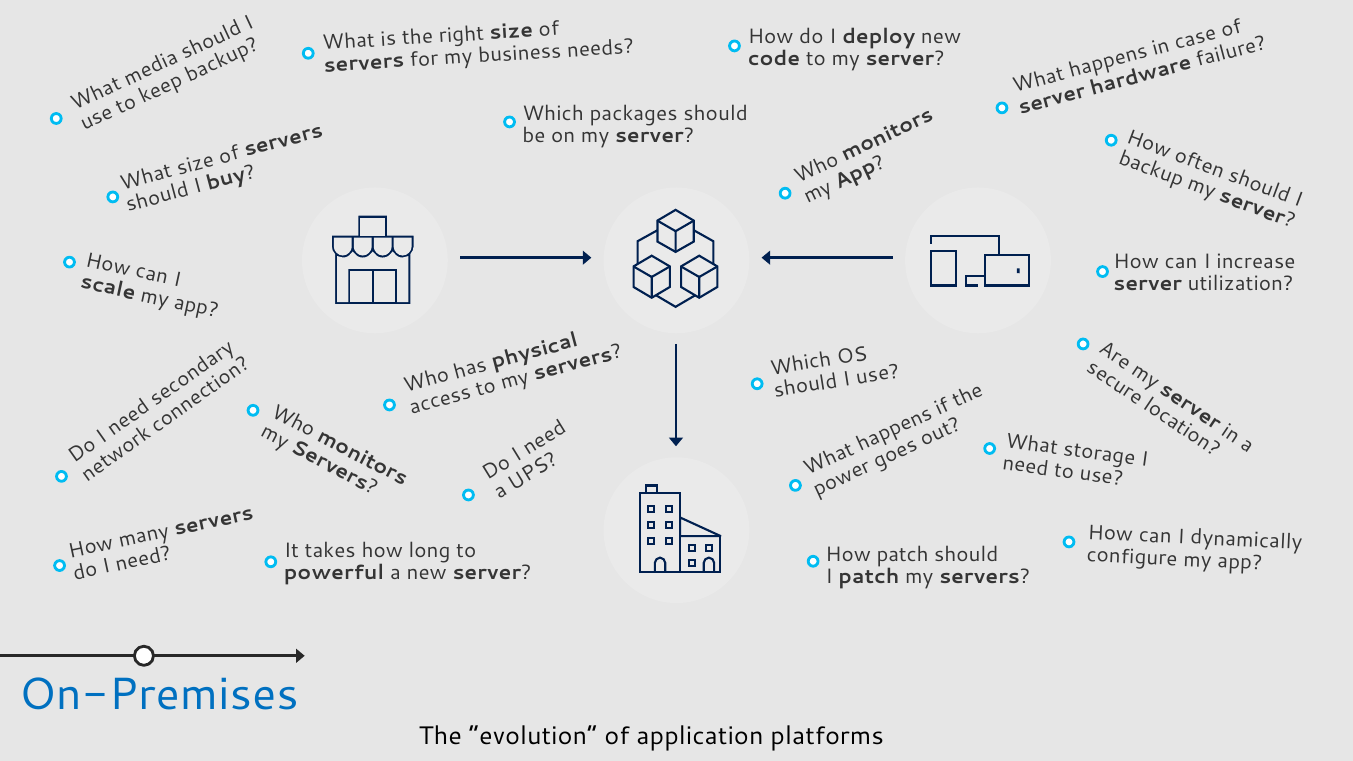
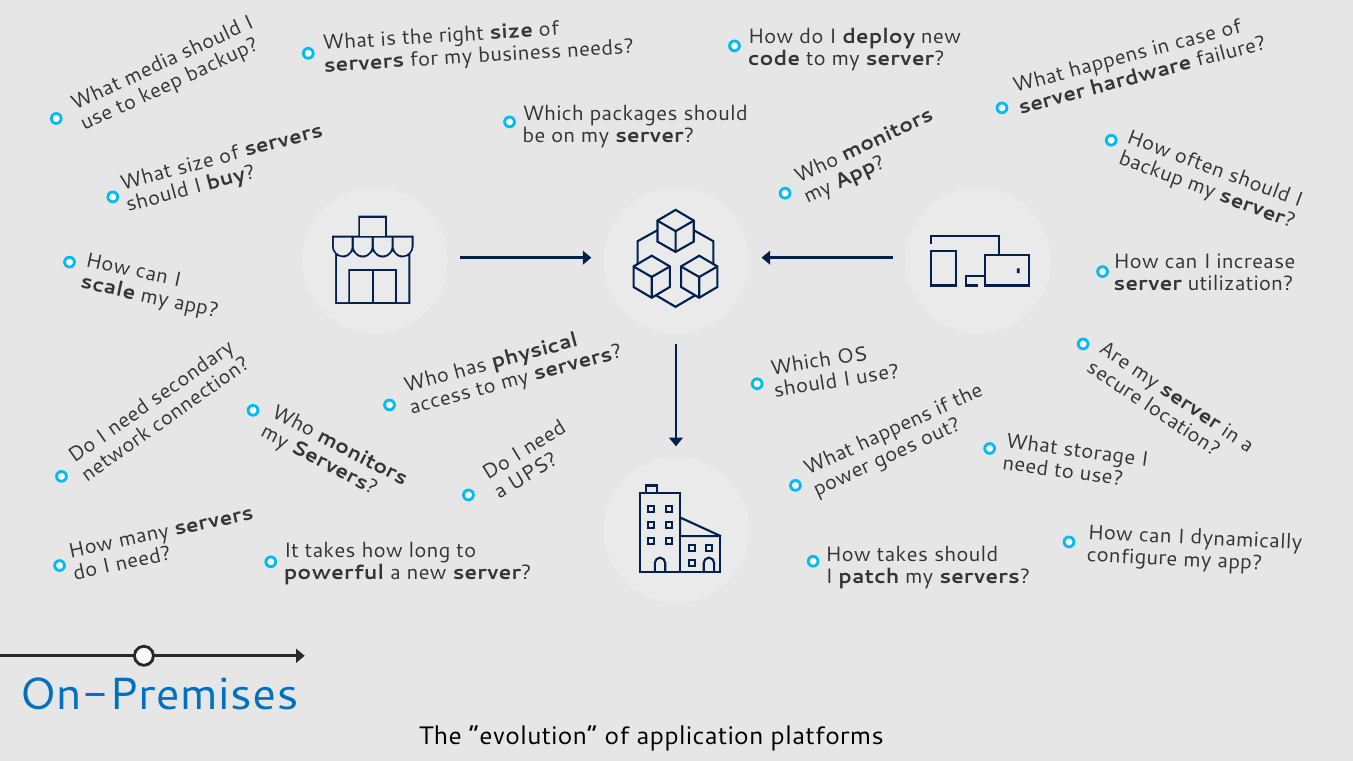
How patch: patch -> takes (902, 555)
